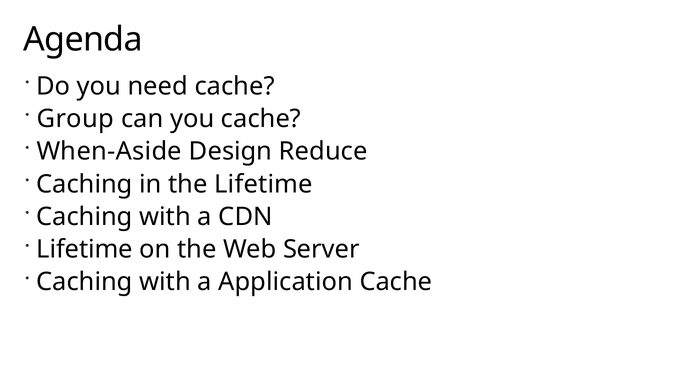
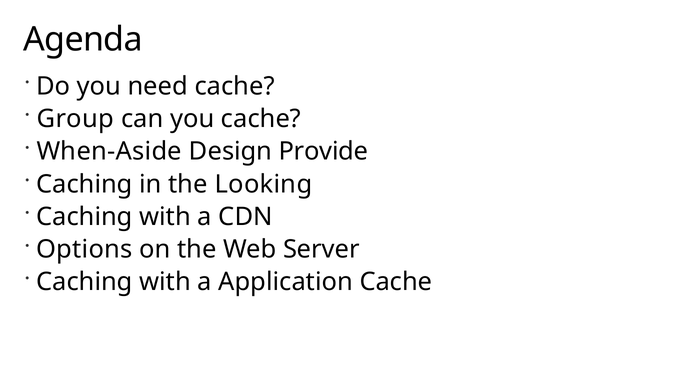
Reduce: Reduce -> Provide (323, 152)
the Lifetime: Lifetime -> Looking (263, 184)
Lifetime: Lifetime -> Options (84, 250)
